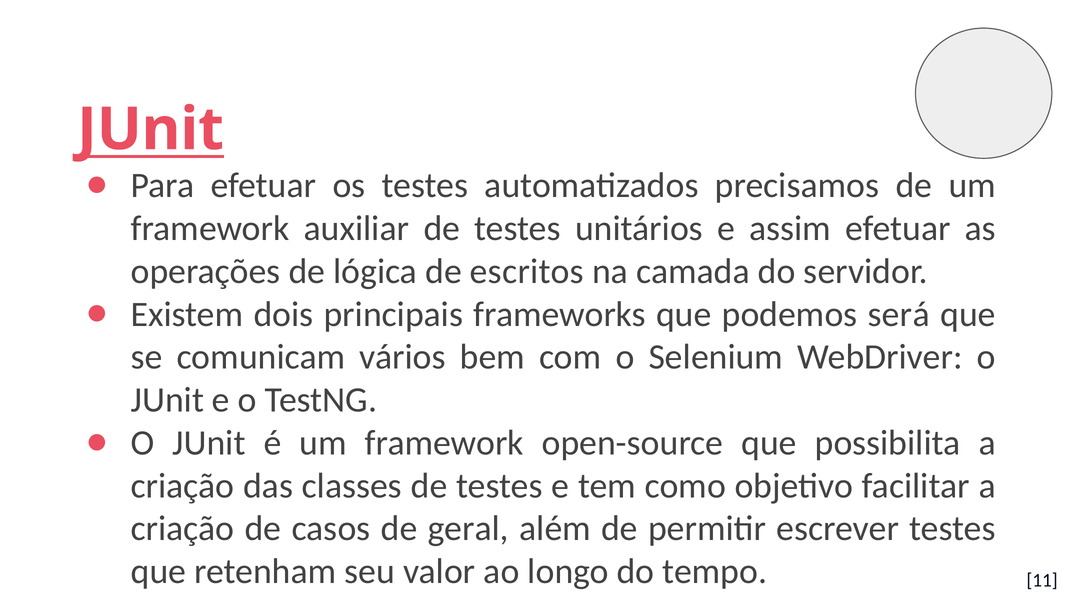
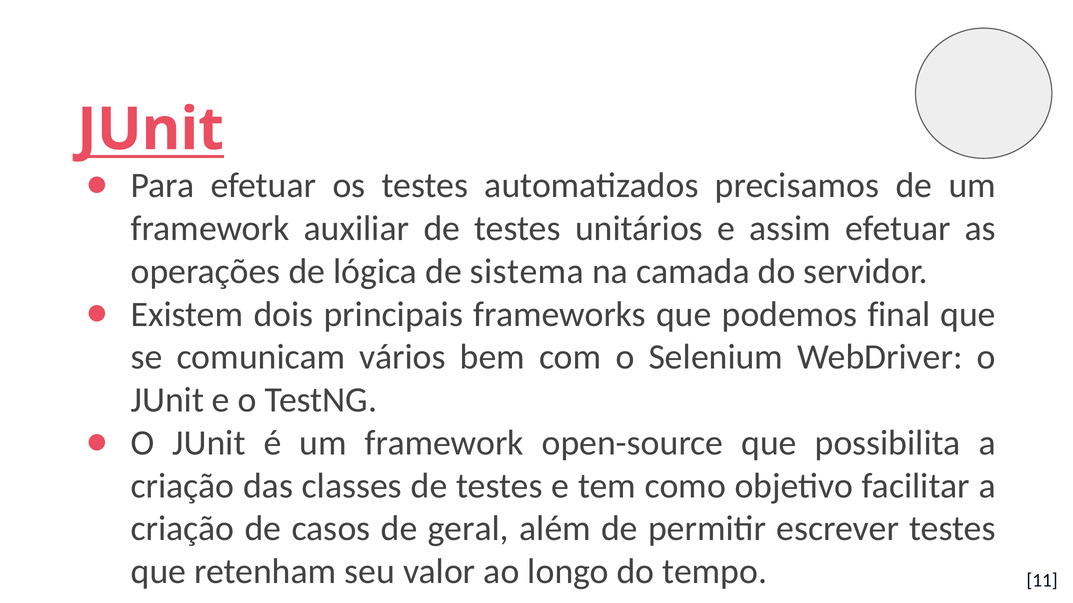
escritos: escritos -> sistema (527, 272)
será: será -> final (899, 315)
